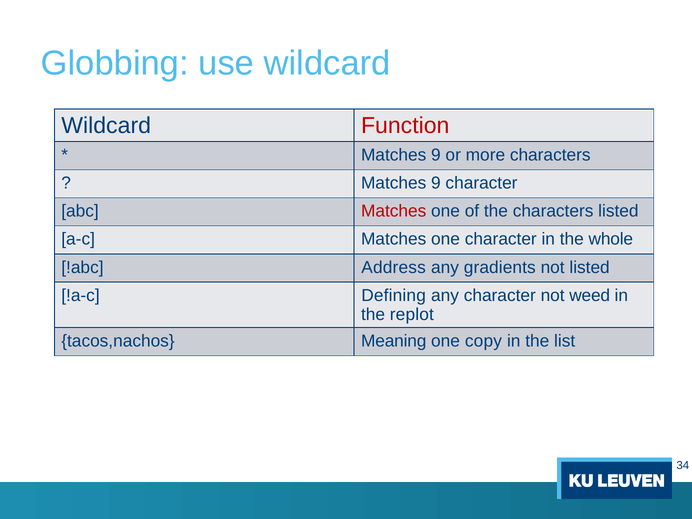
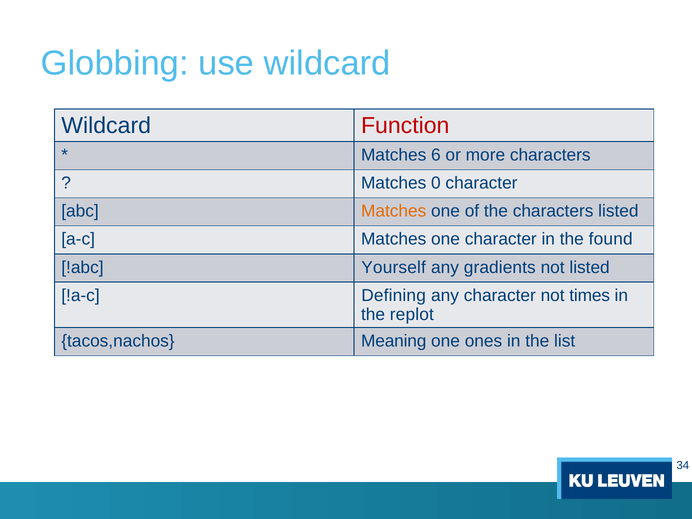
9: 9 -> 6 (436, 155)
9: 9 -> 0 (436, 183)
Matches colour: red -> orange (394, 211)
whole: whole -> found (611, 239)
Address: Address -> Yourself (394, 267)
weed: weed -> times (590, 295)
copy: copy -> ones (484, 341)
